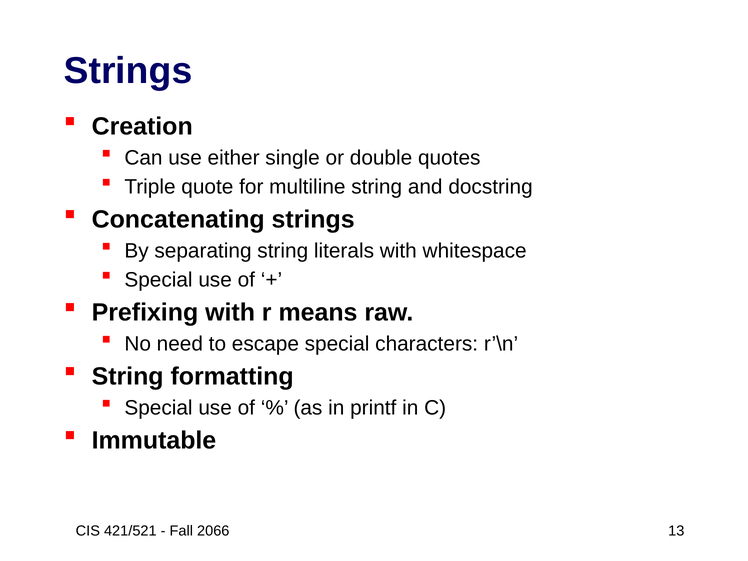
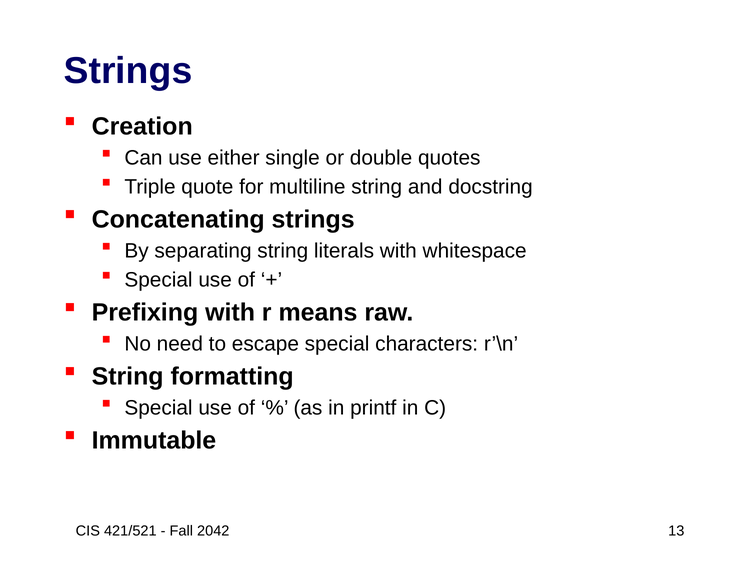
2066: 2066 -> 2042 (213, 531)
